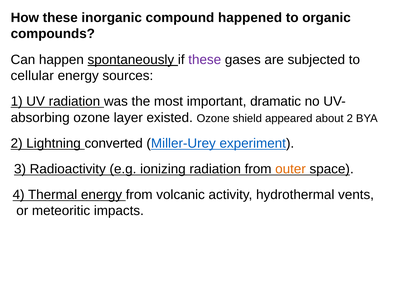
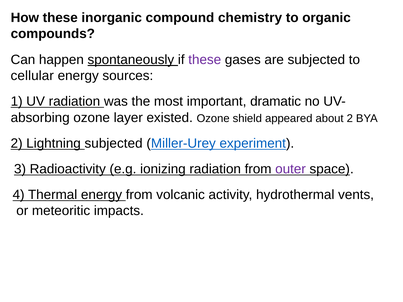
happened: happened -> chemistry (250, 18)
Lightning converted: converted -> subjected (114, 144)
outer colour: orange -> purple (291, 169)
